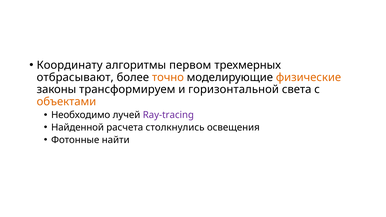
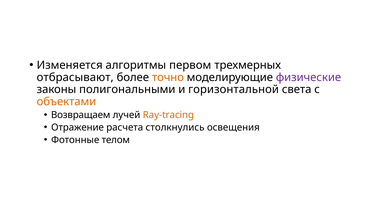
Координату: Координату -> Изменяется (70, 65)
физические colour: orange -> purple (309, 77)
трансформируем: трансформируем -> полигональными (127, 90)
Необходимо: Необходимо -> Возвращаем (81, 115)
Ray-tracing colour: purple -> orange (168, 115)
Найденной: Найденной -> Отражение (78, 127)
найти: найти -> телом (116, 140)
